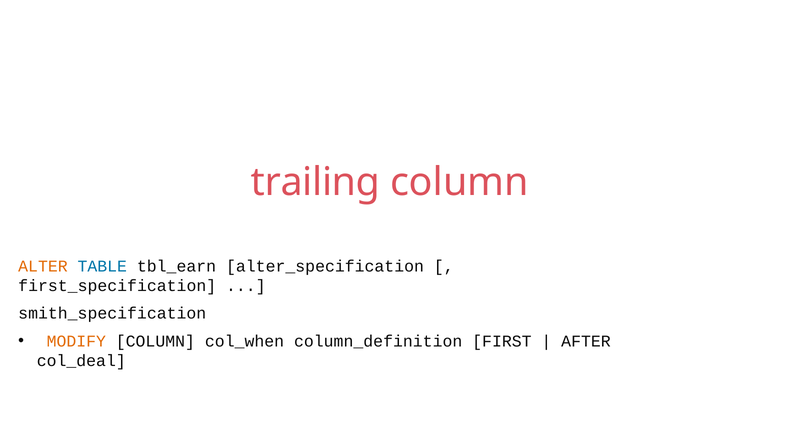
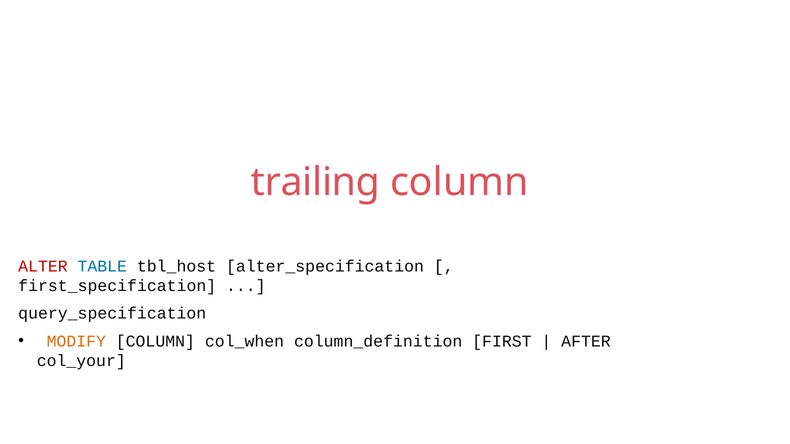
ALTER colour: orange -> red (43, 266)
tbl_earn: tbl_earn -> tbl_host (177, 266)
smith_specification: smith_specification -> query_specification (112, 314)
col_deal: col_deal -> col_your (81, 361)
